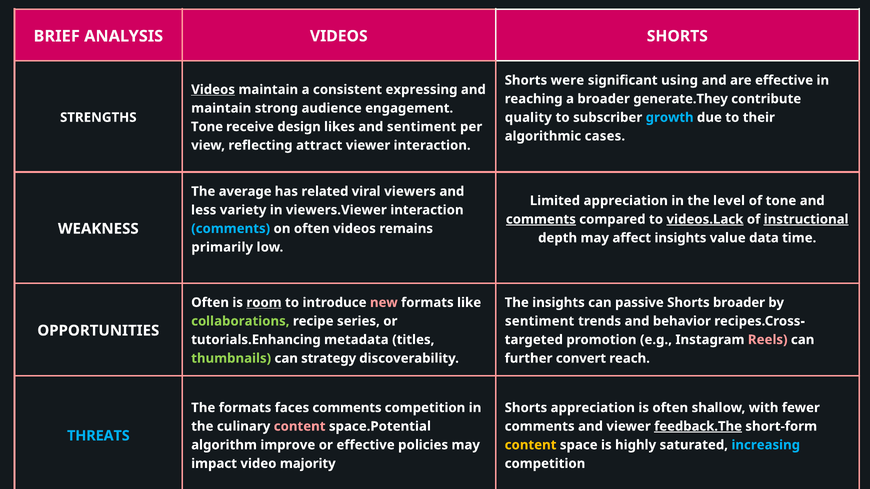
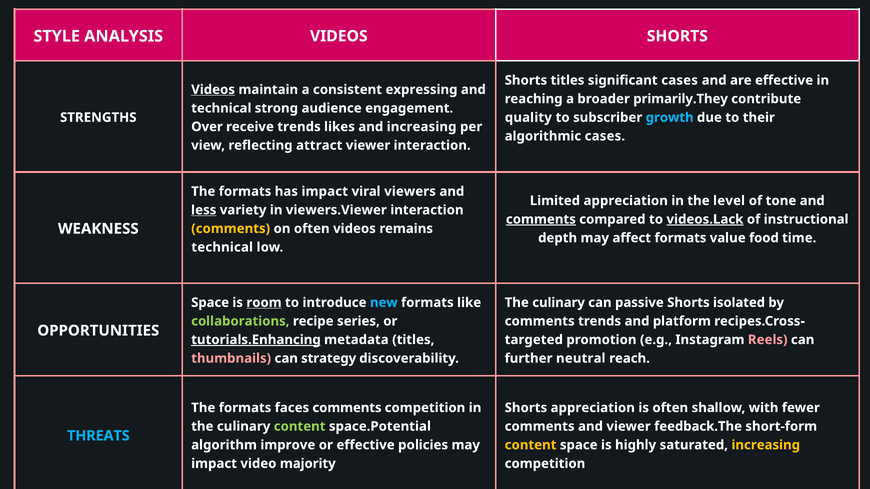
BRIEF: BRIEF -> STYLE (57, 36)
Shorts were: were -> titles (567, 80)
significant using: using -> cases (680, 80)
generate.They: generate.They -> primarily.They (681, 99)
maintain: maintain -> technical (221, 108)
Tone: Tone -> Over (207, 127)
receive design: design -> trends (299, 127)
and sentiment: sentiment -> increasing (422, 127)
average: average -> formats (245, 192)
has related: related -> impact (325, 192)
less underline: none -> present (204, 210)
instructional underline: present -> none (806, 219)
comments colour: light blue -> yellow (231, 229)
affect insights: insights -> formats (680, 238)
data: data -> food (764, 238)
primarily: primarily -> technical (222, 247)
Often: Often -> Space (210, 303)
new colour: pink -> light blue (384, 303)
insights: insights -> culinary (559, 303)
Shorts broader: broader -> isolated (739, 303)
sentiment: sentiment -> comments (540, 321)
behavior: behavior -> platform (682, 321)
tutorials.Enhancing underline: none -> present (256, 340)
thumbnails colour: light green -> pink (231, 359)
convert: convert -> neutral (581, 359)
content colour: pink -> light green (300, 427)
feedback.The underline: present -> none (698, 427)
increasing colour: light blue -> yellow (766, 445)
